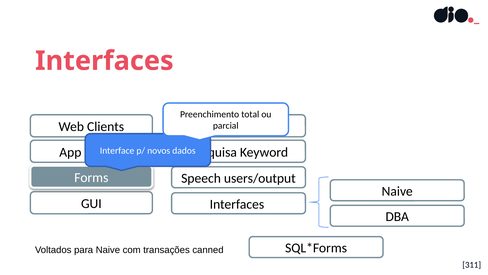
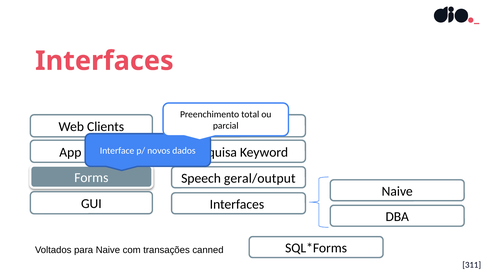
users/output: users/output -> geral/output (260, 178)
